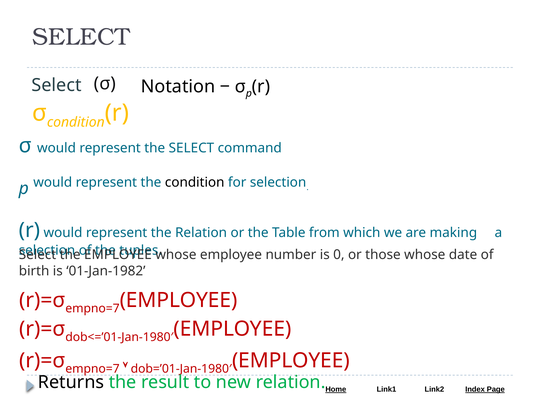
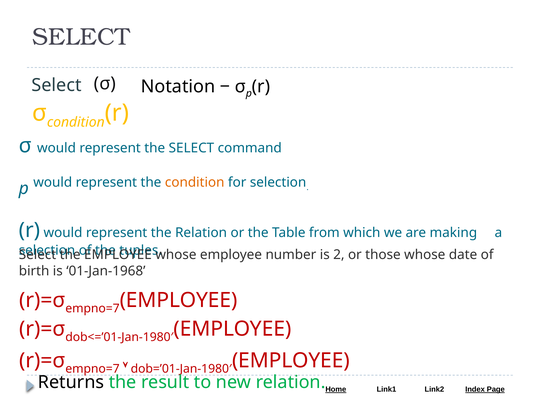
condition colour: black -> orange (195, 182)
0: 0 -> 2 (339, 255)
01-Jan-1982: 01-Jan-1982 -> 01-Jan-1968 (106, 271)
